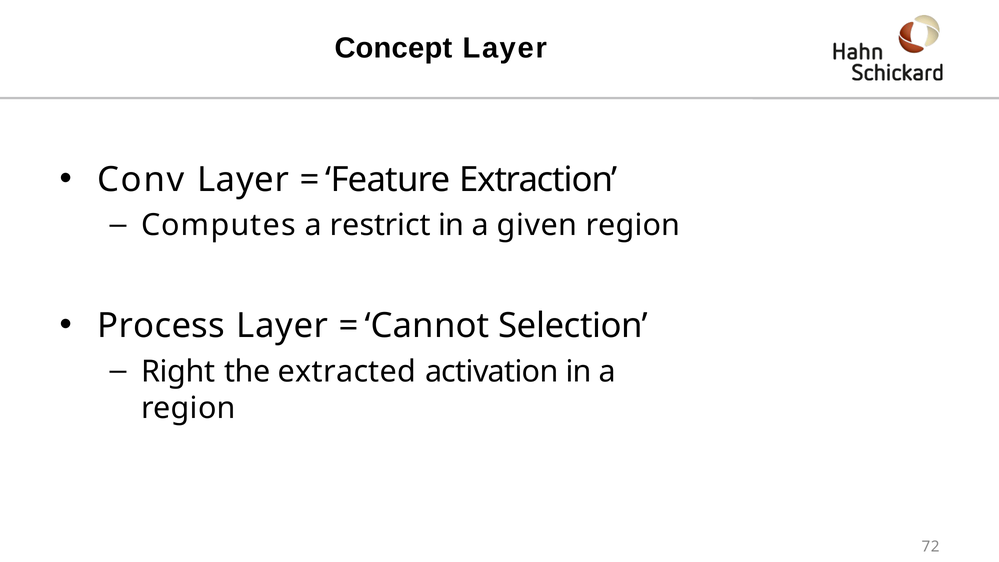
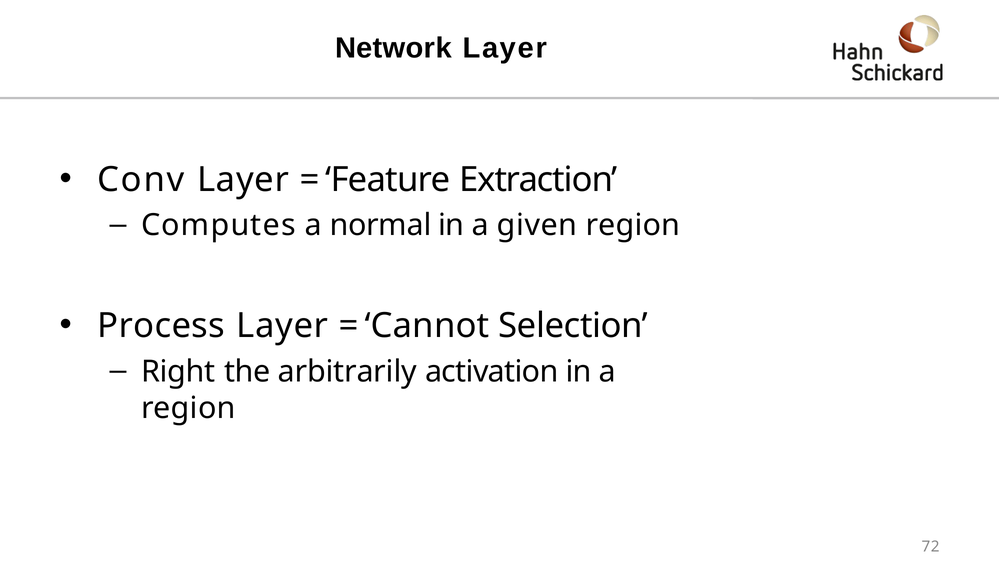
Concept: Concept -> Network (393, 48)
restrict: restrict -> normal (380, 225)
extracted: extracted -> arbitrarily (347, 372)
